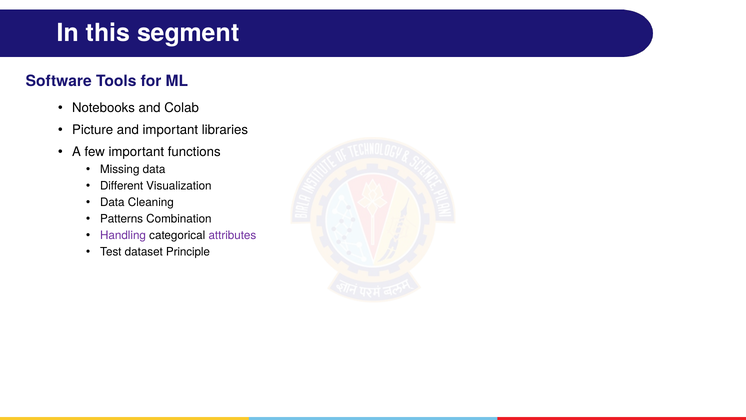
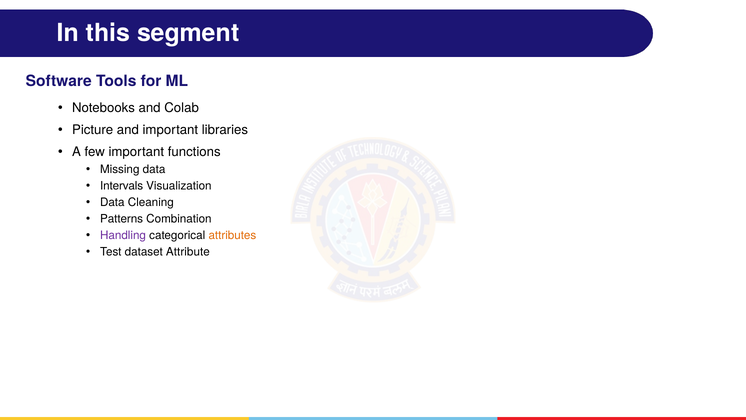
Different: Different -> Intervals (122, 186)
attributes colour: purple -> orange (232, 235)
Principle: Principle -> Attribute (188, 252)
